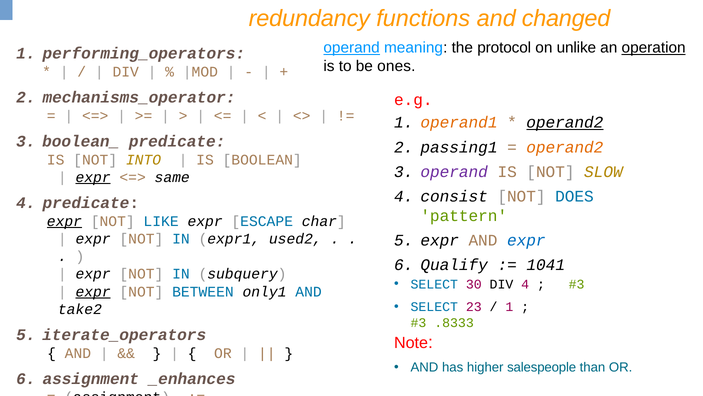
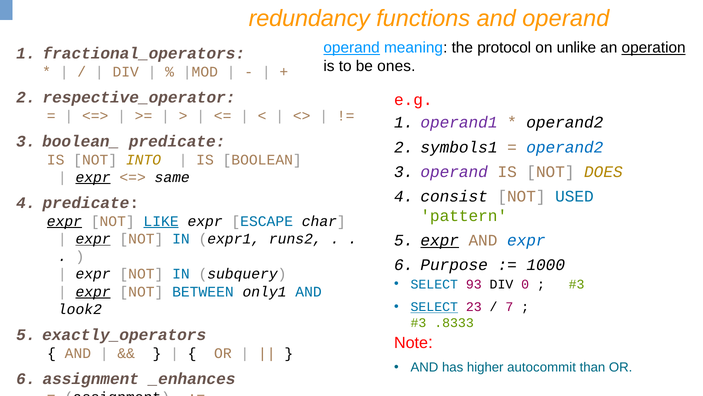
and changed: changed -> operand (566, 18)
performing_operators: performing_operators -> fractional_operators (144, 53)
mechanisms_operator: mechanisms_operator -> respective_operator (139, 97)
operand1 colour: orange -> purple (459, 122)
operand2 underline: present -> none (565, 122)
passing1: passing1 -> symbols1 (459, 147)
operand2 colour: orange -> blue (565, 147)
SLOW: SLOW -> DOES (603, 172)
DOES: DOES -> USED (574, 196)
LIKE underline: none -> present (161, 221)
expr underline: none -> present (93, 239)
used2: used2 -> runs2 (295, 239)
expr underline: none -> present (440, 240)
Qualify: Qualify -> Purpose (454, 265)
1041: 1041 -> 1000 (546, 265)
30: 30 -> 93 (474, 284)
DIV 4: 4 -> 0 (525, 284)
SELECT underline: none -> present (434, 307)
1: 1 -> 7 (509, 307)
take2: take2 -> look2 (80, 309)
iterate_operators: iterate_operators -> exactly_operators (124, 334)
salespeople: salespeople -> autocommit (542, 367)
